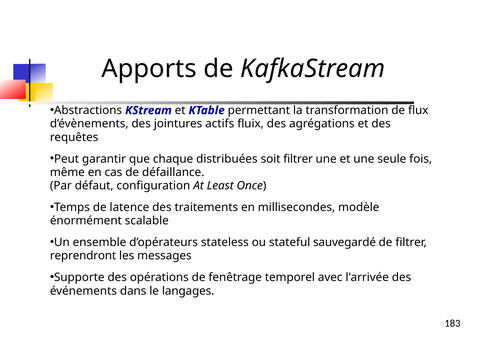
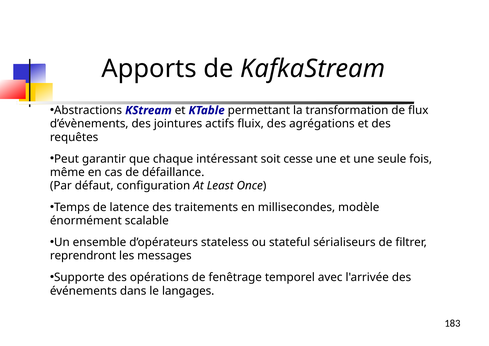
distribuées: distribuées -> intéressant (227, 159)
soit filtrer: filtrer -> cesse (298, 159)
sauvegardé: sauvegardé -> sérialiseurs (344, 242)
